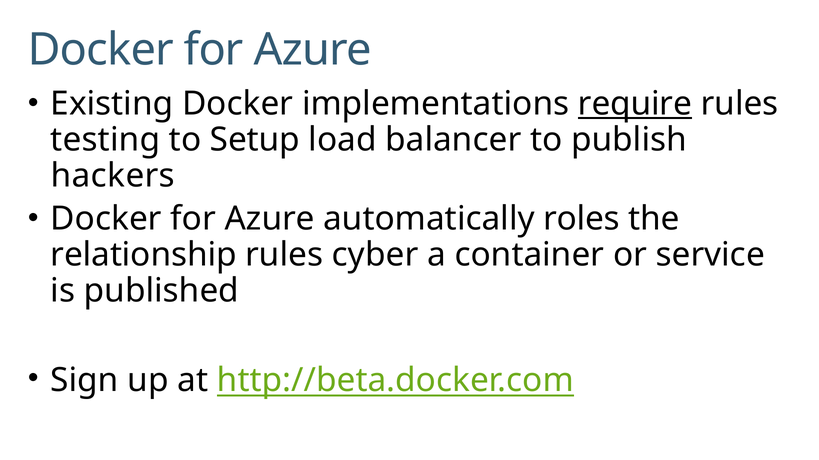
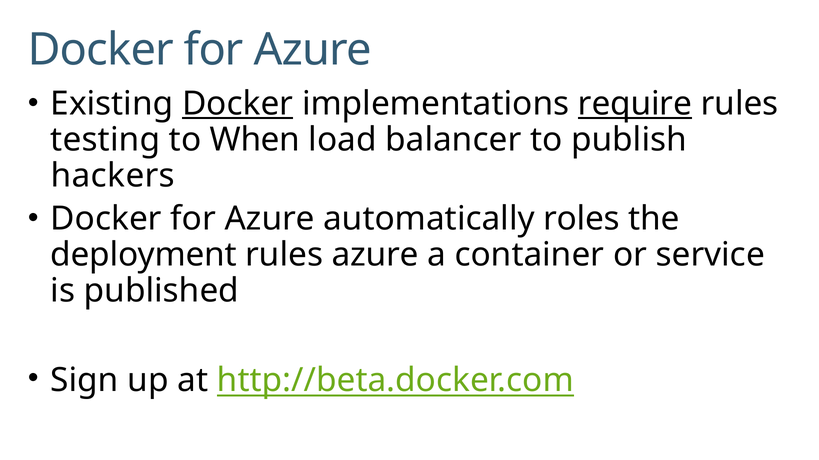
Docker underline: none -> present (238, 104)
Setup: Setup -> When (255, 140)
relationship: relationship -> deployment (144, 255)
rules cyber: cyber -> azure (375, 255)
